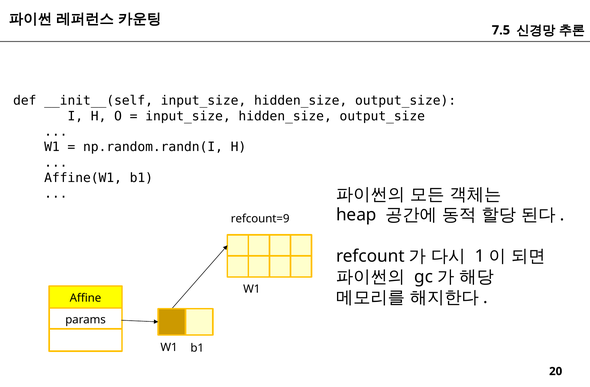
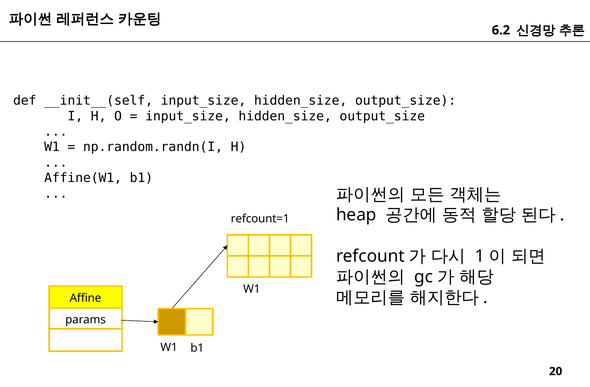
7.5: 7.5 -> 6.2 (501, 30)
refcount=9: refcount=9 -> refcount=1 (260, 219)
